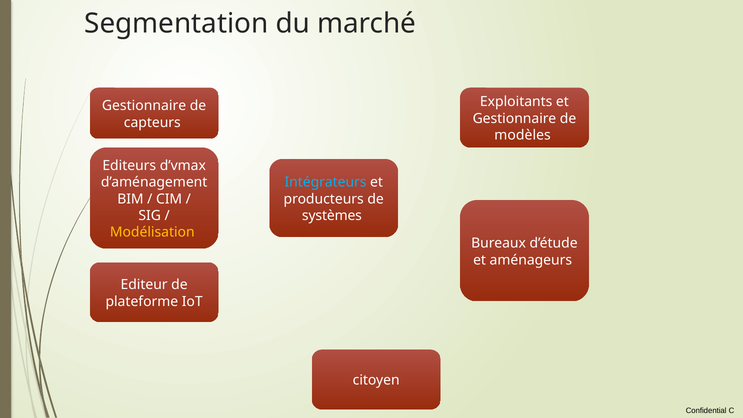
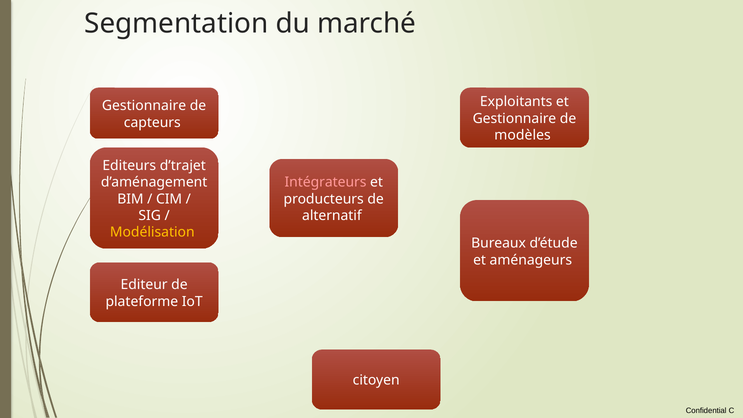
d’vmax: d’vmax -> d’trajet (183, 165)
Intégrateurs colour: light blue -> pink (326, 182)
systèmes: systèmes -> alternatif (332, 216)
